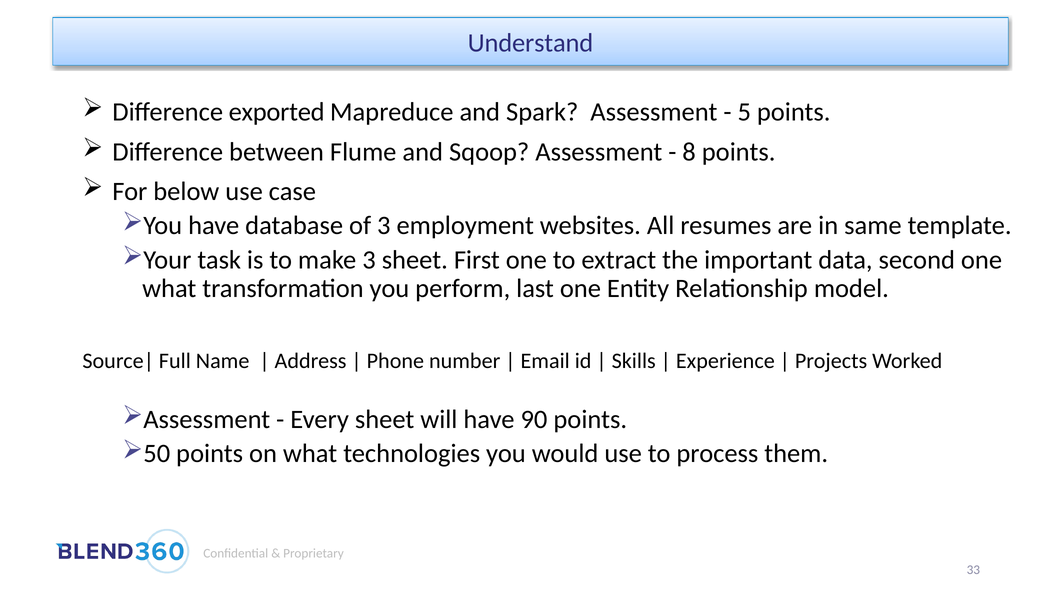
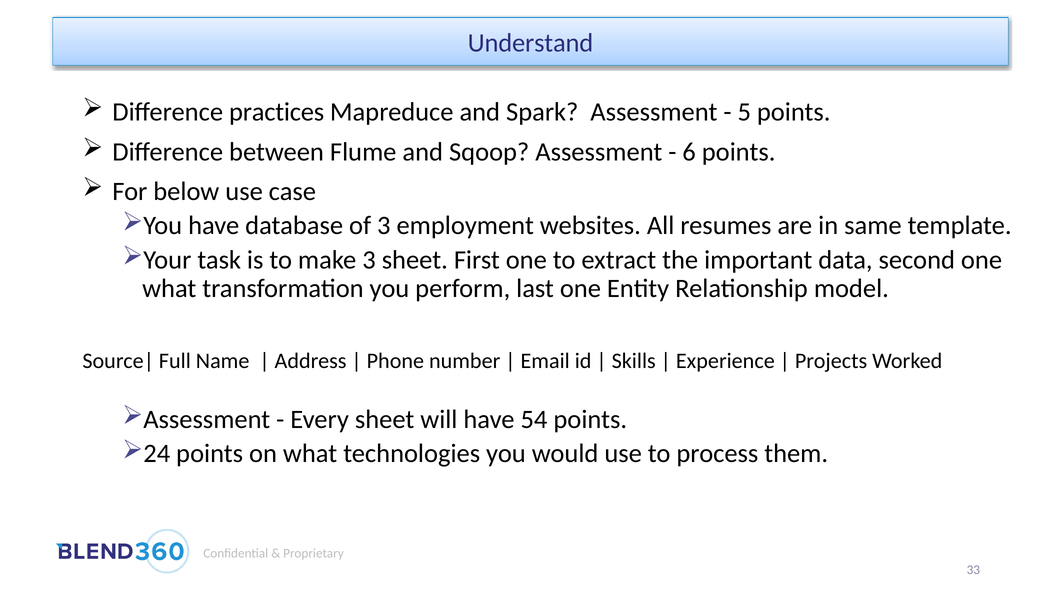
exported: exported -> practices (277, 112)
8: 8 -> 6 (689, 152)
90: 90 -> 54 (534, 419)
50: 50 -> 24 (157, 454)
